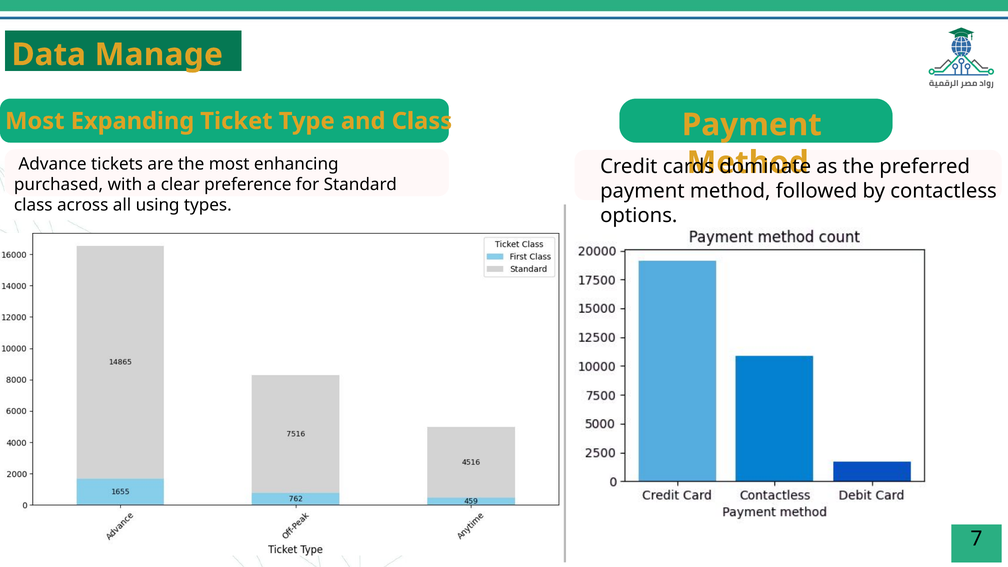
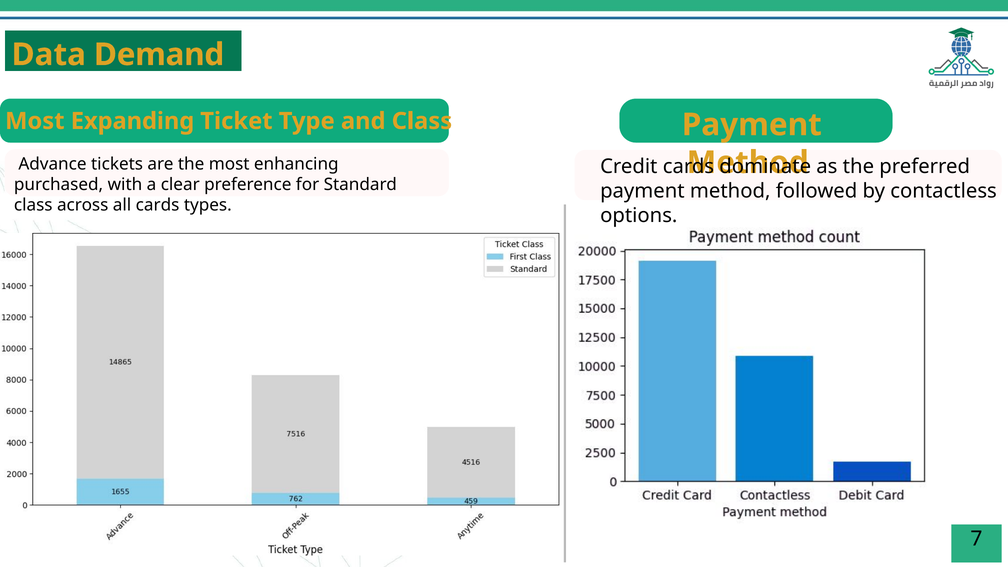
Manage: Manage -> Demand (159, 55)
all using: using -> cards (158, 205)
